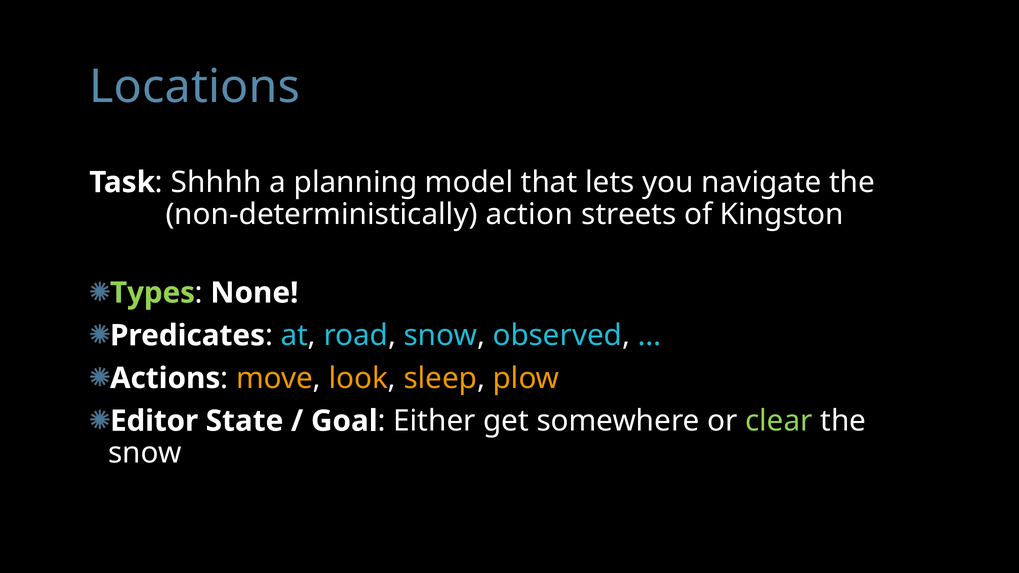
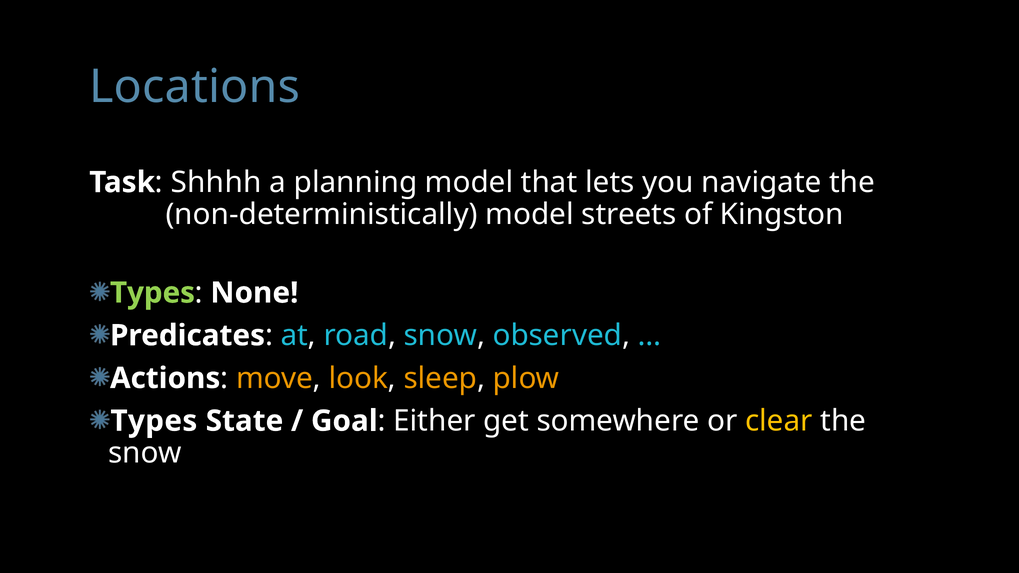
non-deterministically action: action -> model (530, 214)
Editor: Editor -> Types (154, 421)
clear colour: light green -> yellow (779, 421)
